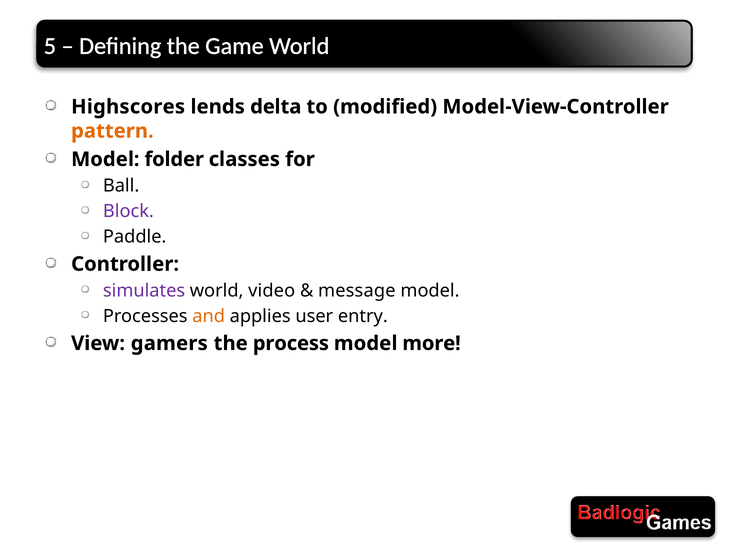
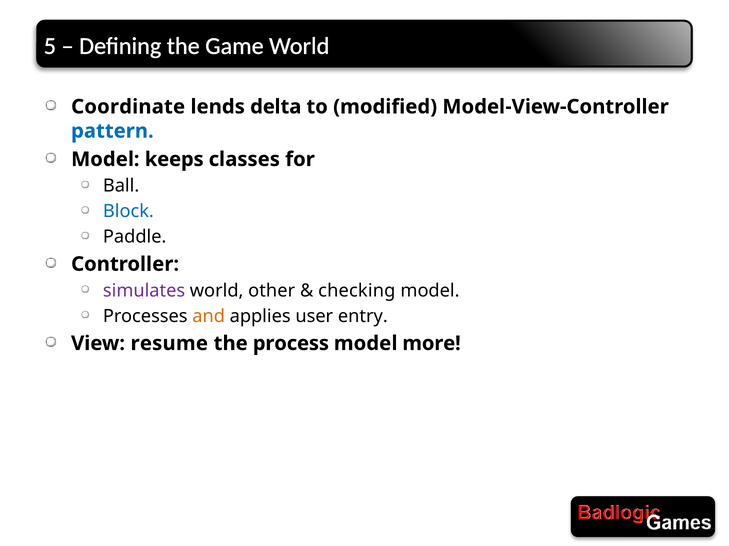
Highscores: Highscores -> Coordinate (128, 107)
pattern colour: orange -> blue (112, 131)
folder: folder -> keeps (174, 160)
Block colour: purple -> blue (128, 212)
video: video -> other (272, 291)
message: message -> checking (357, 291)
gamers: gamers -> resume (169, 344)
